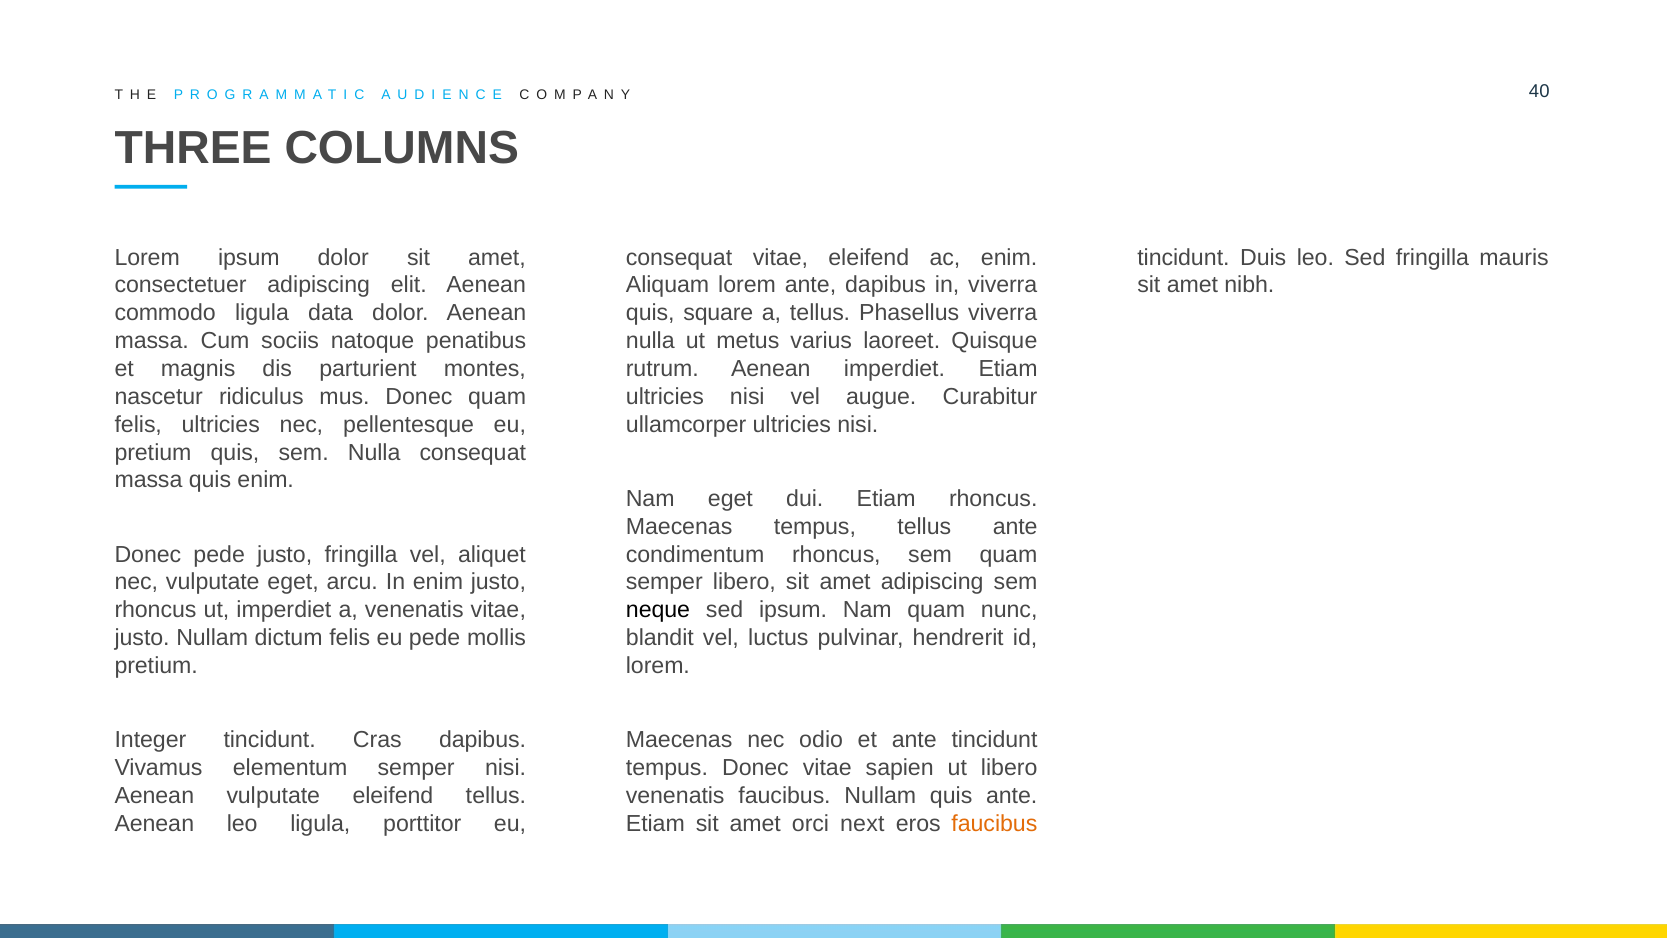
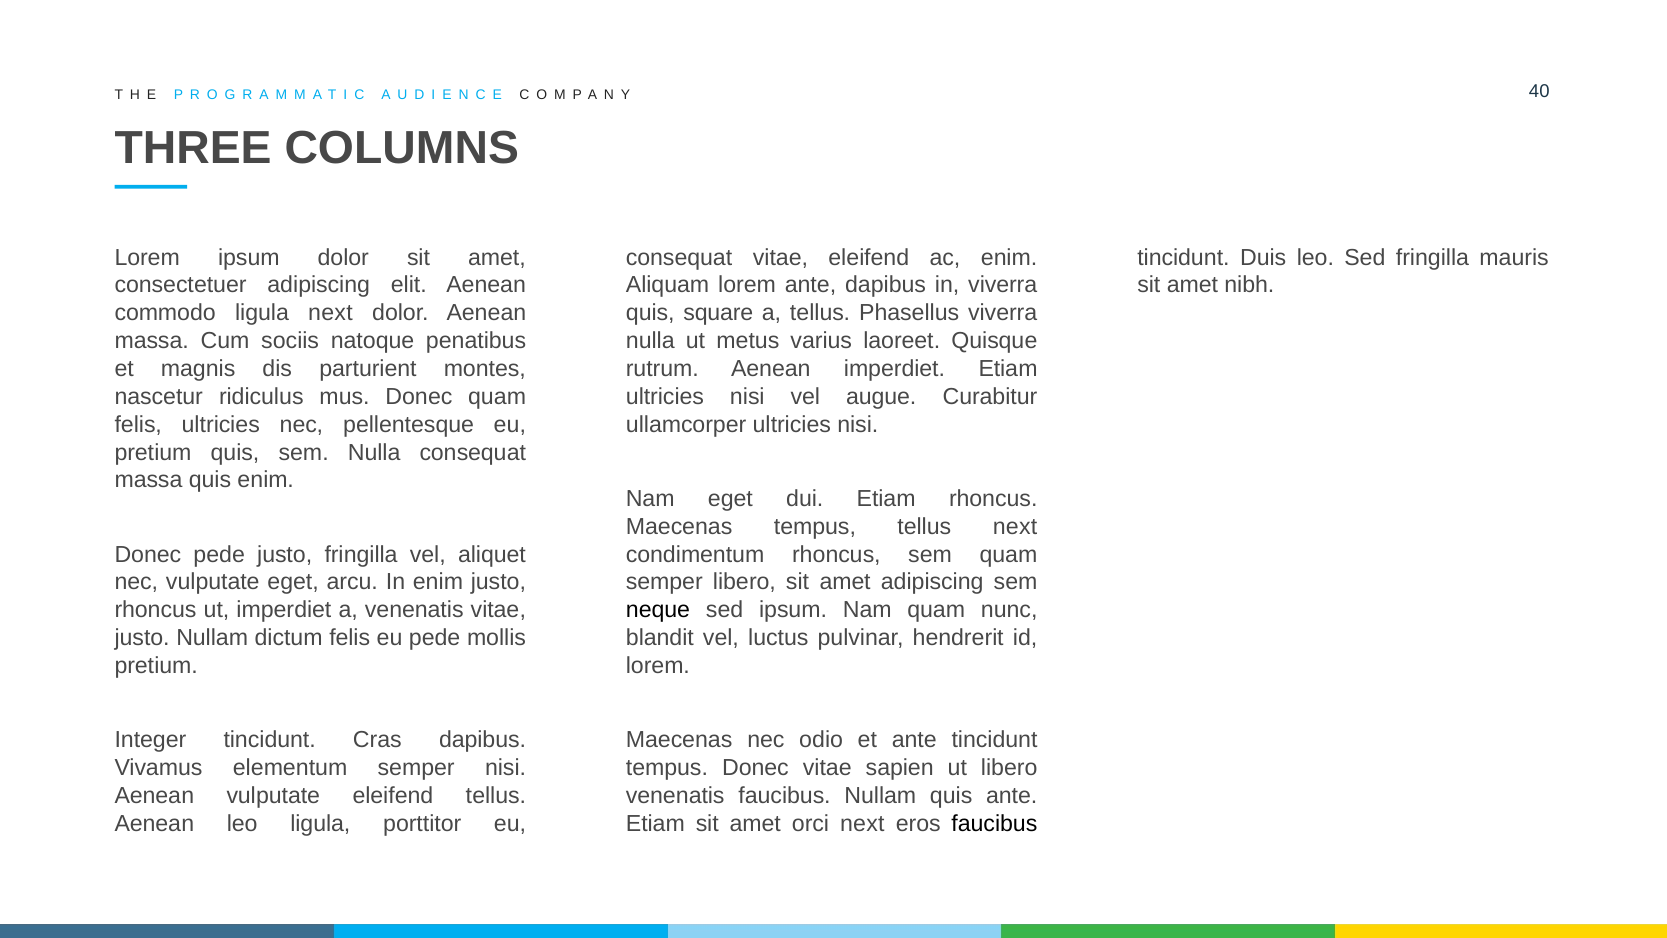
ligula data: data -> next (330, 313)
tellus ante: ante -> next (1015, 526)
faucibus colour: orange -> black (994, 823)
